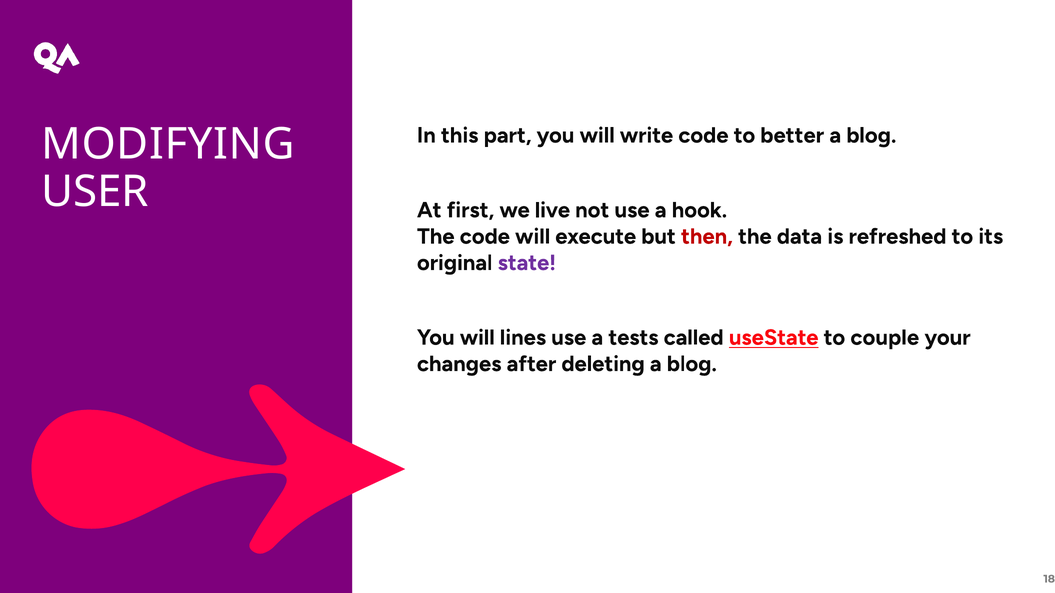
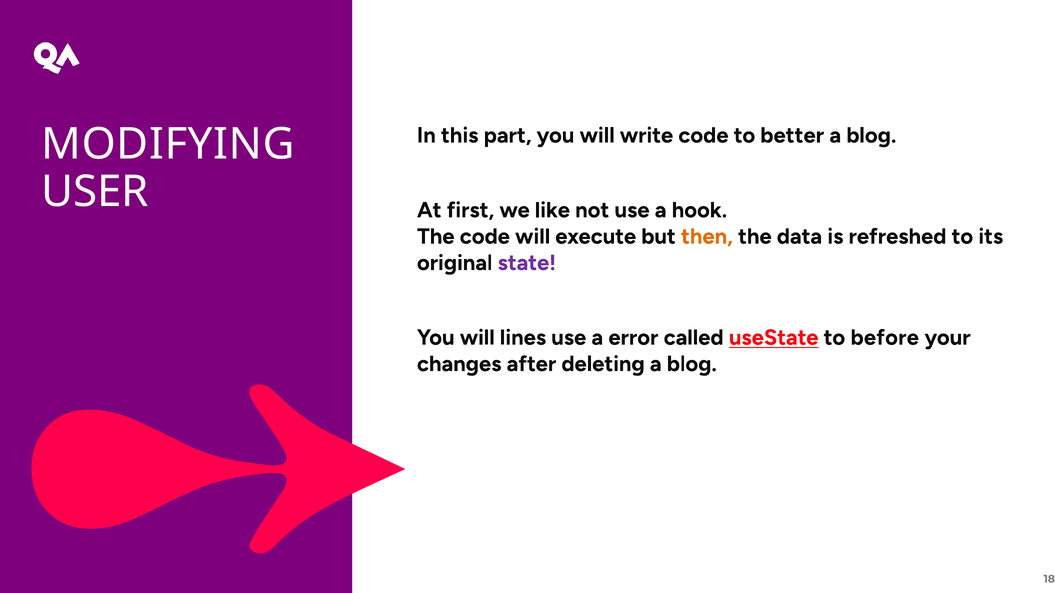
live: live -> like (552, 210)
then colour: red -> orange (707, 237)
tests: tests -> error (633, 338)
couple: couple -> before (885, 338)
